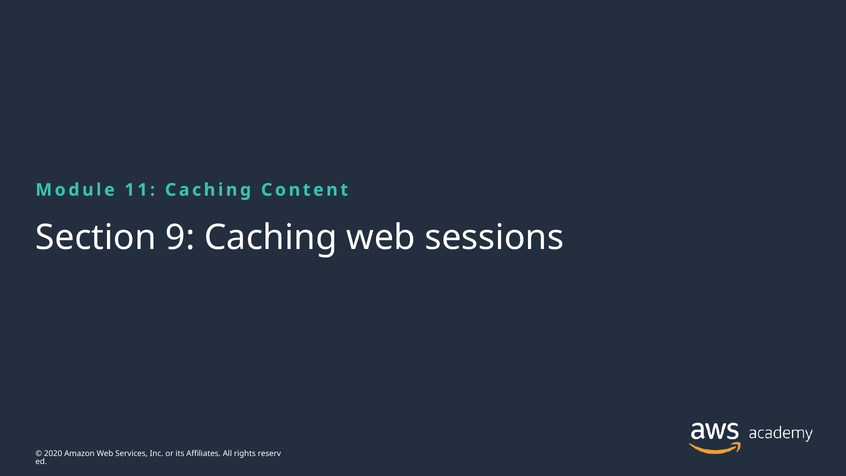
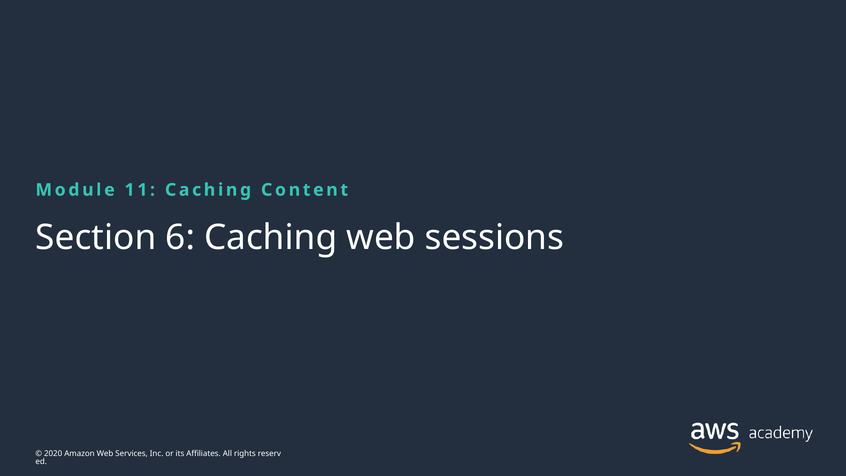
9: 9 -> 6 (180, 238)
